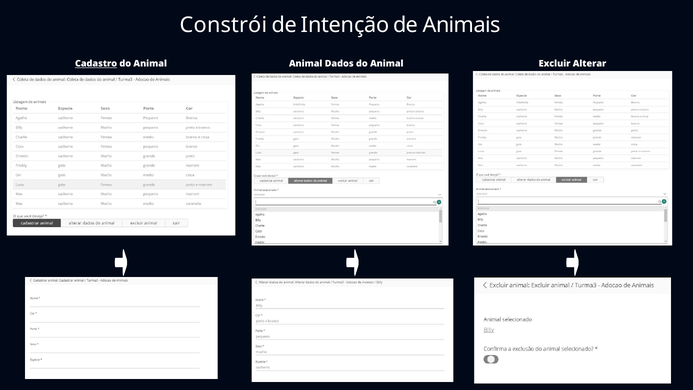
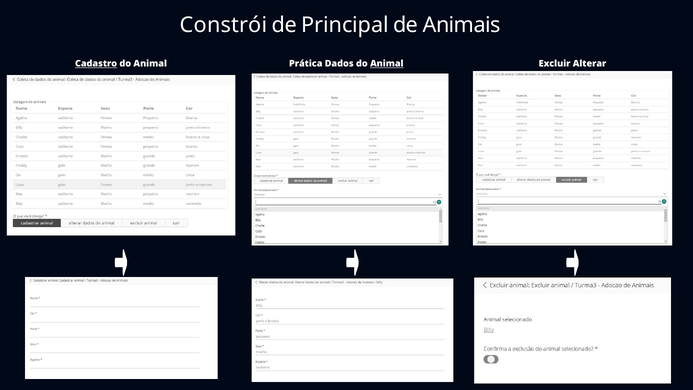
Intenção: Intenção -> Principal (345, 25)
Animal Animal: Animal -> Prática (306, 64)
Animal underline: none -> present (387, 64)
